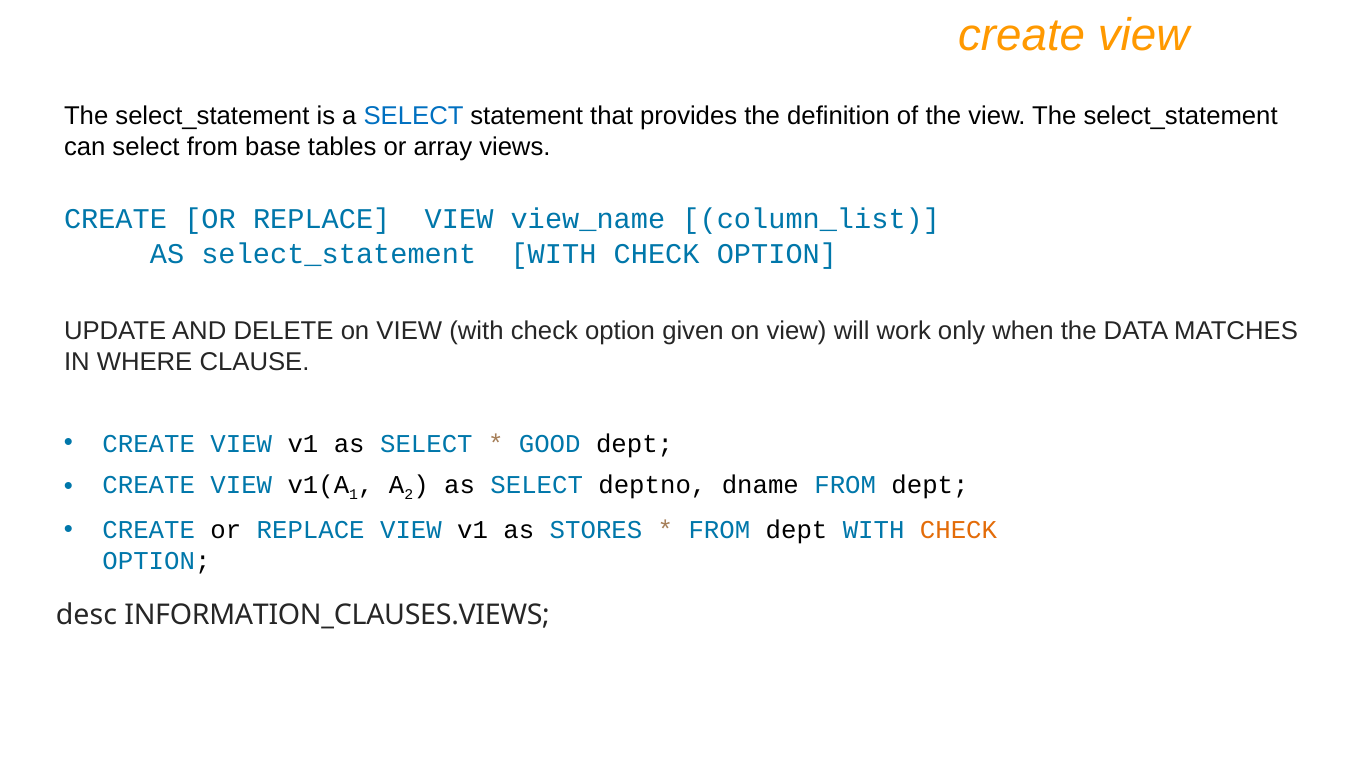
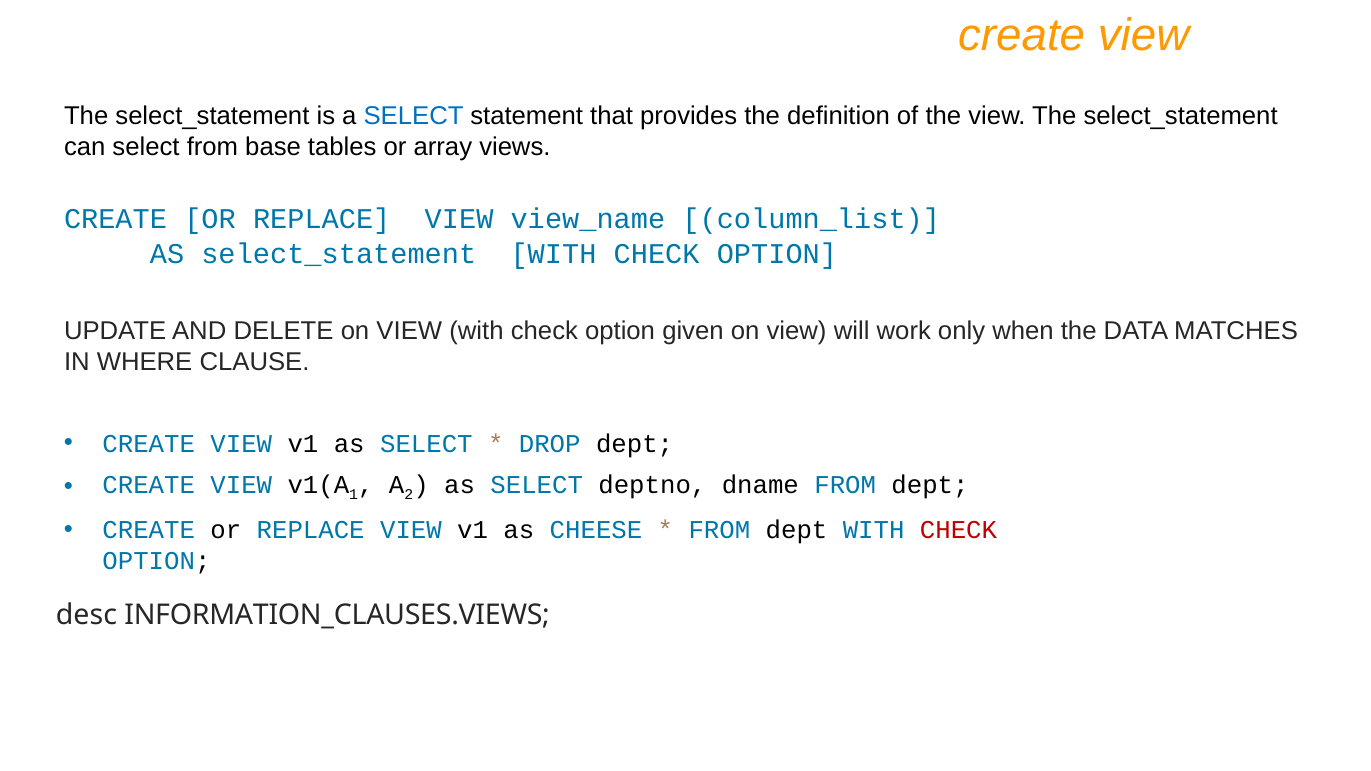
GOOD: GOOD -> DROP (550, 444)
STORES: STORES -> CHEESE (596, 530)
CHECK colour: orange -> red (958, 530)
